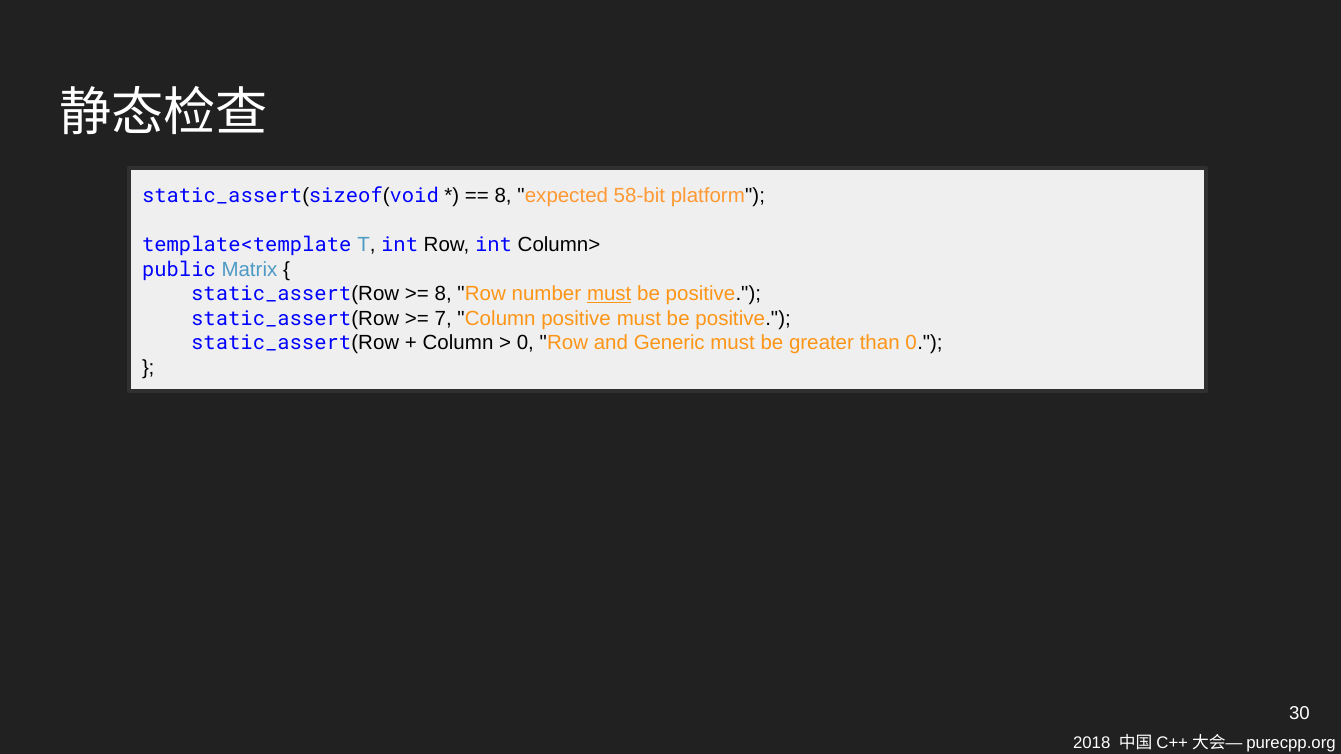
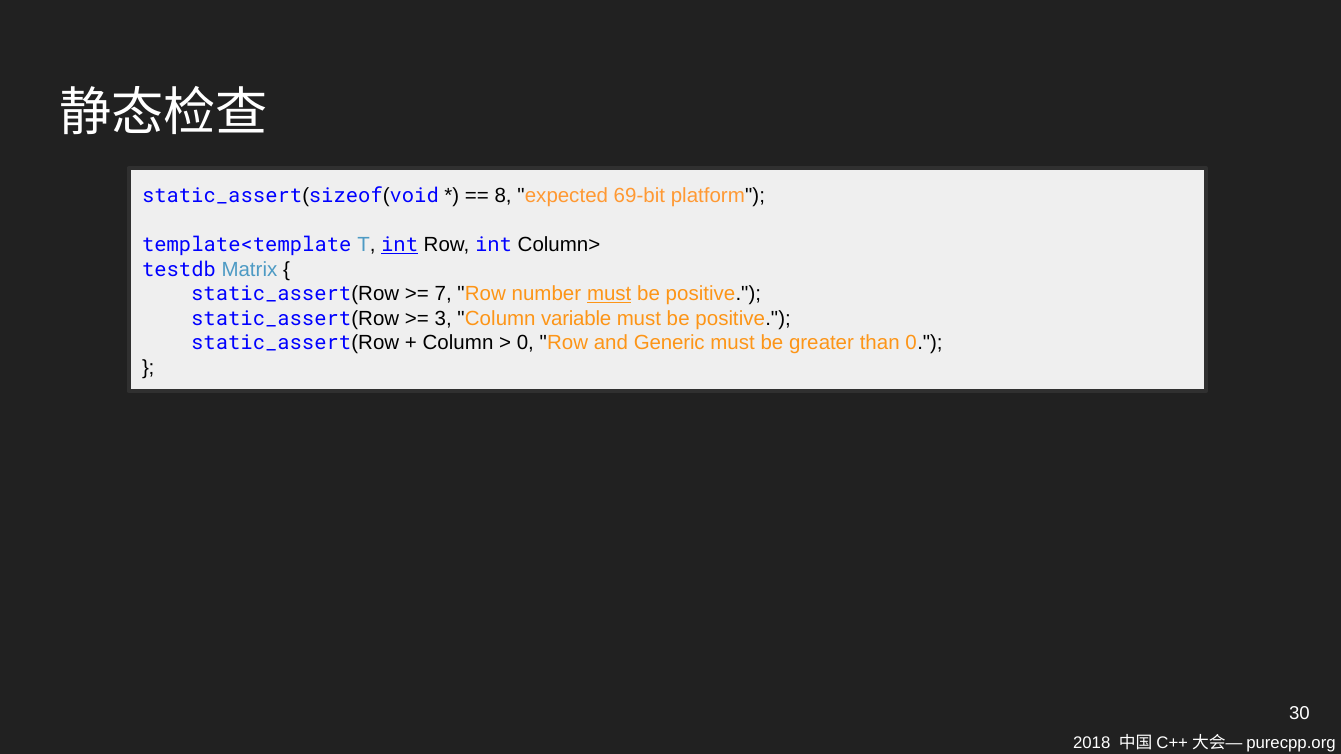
58-bit: 58-bit -> 69-bit (639, 196)
int underline: none -> present (400, 245)
public: public -> testdb (179, 269)
8: 8 -> 7 (443, 294)
7: 7 -> 3 (443, 319)
Column positive: positive -> variable (576, 319)
